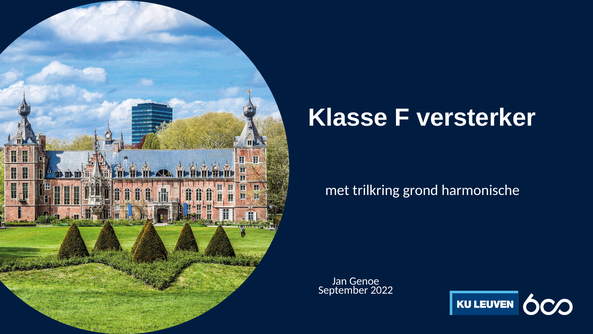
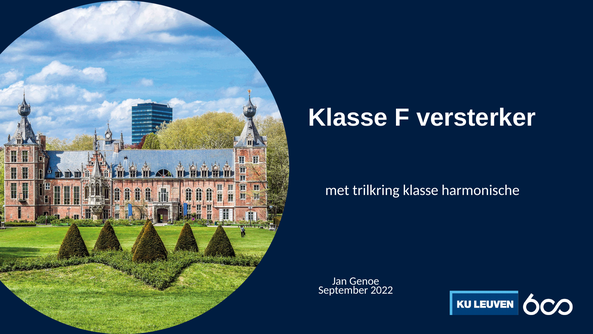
trilkring grond: grond -> klasse (421, 190)
